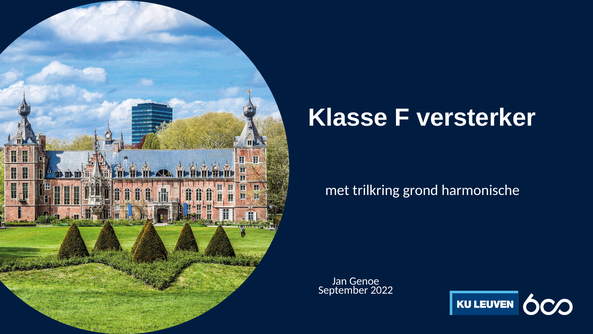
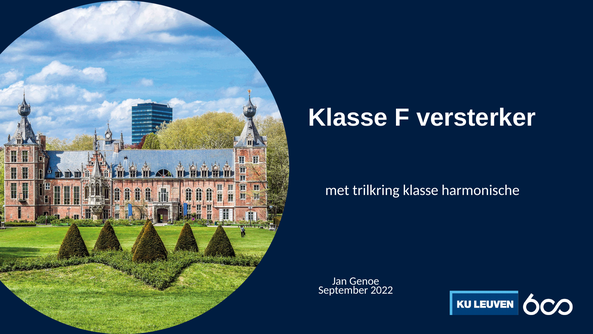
trilkring grond: grond -> klasse (421, 190)
